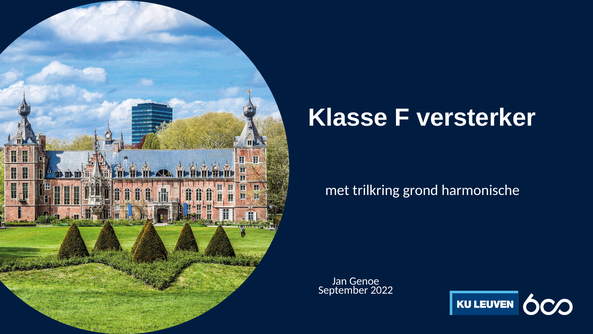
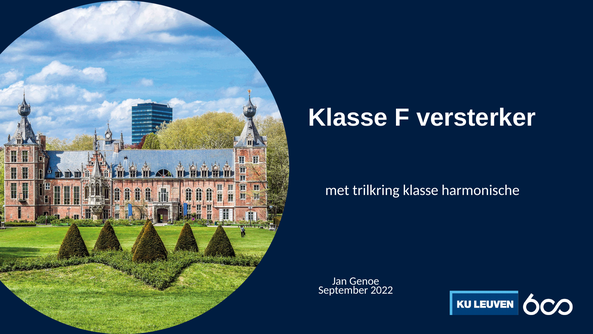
trilkring grond: grond -> klasse (421, 190)
